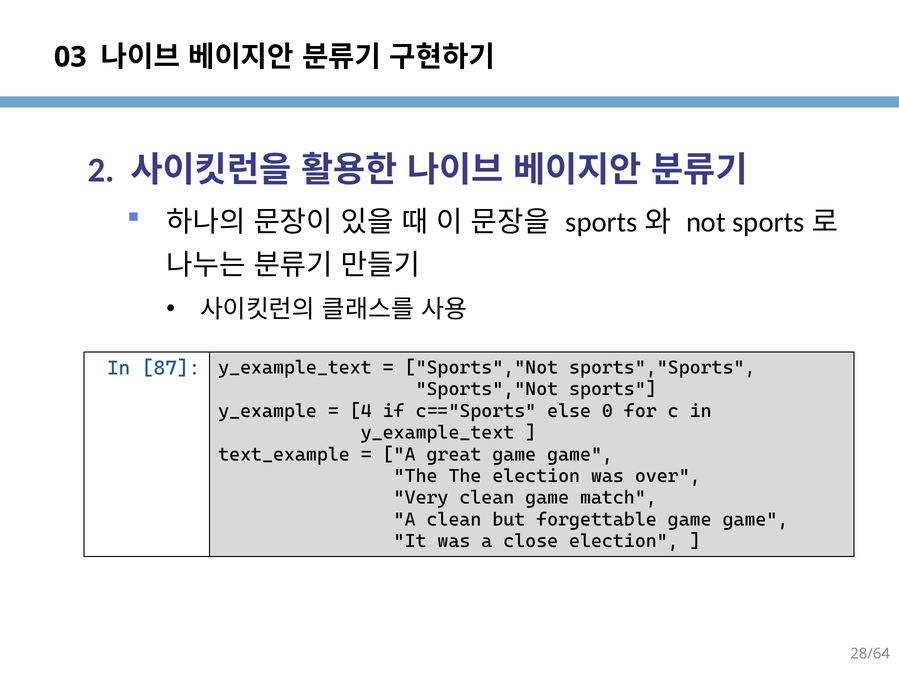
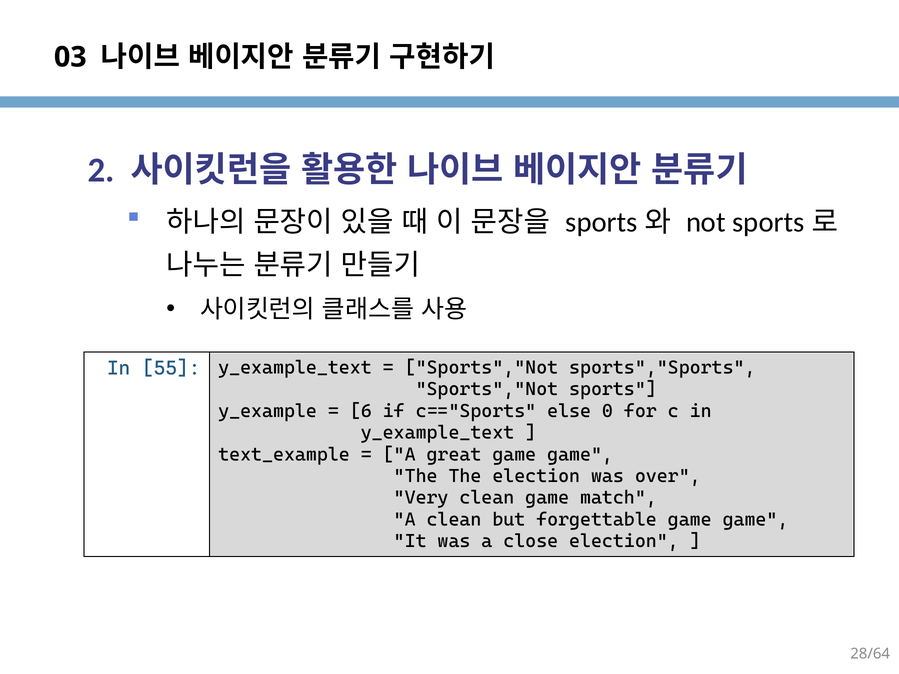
87: 87 -> 55 (171, 368)
4: 4 -> 6 (361, 411)
